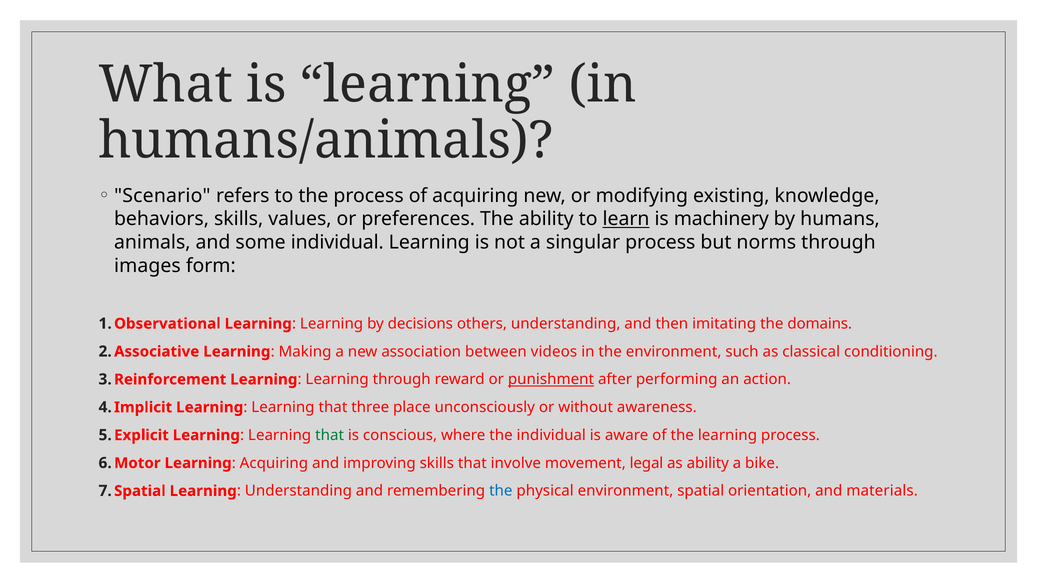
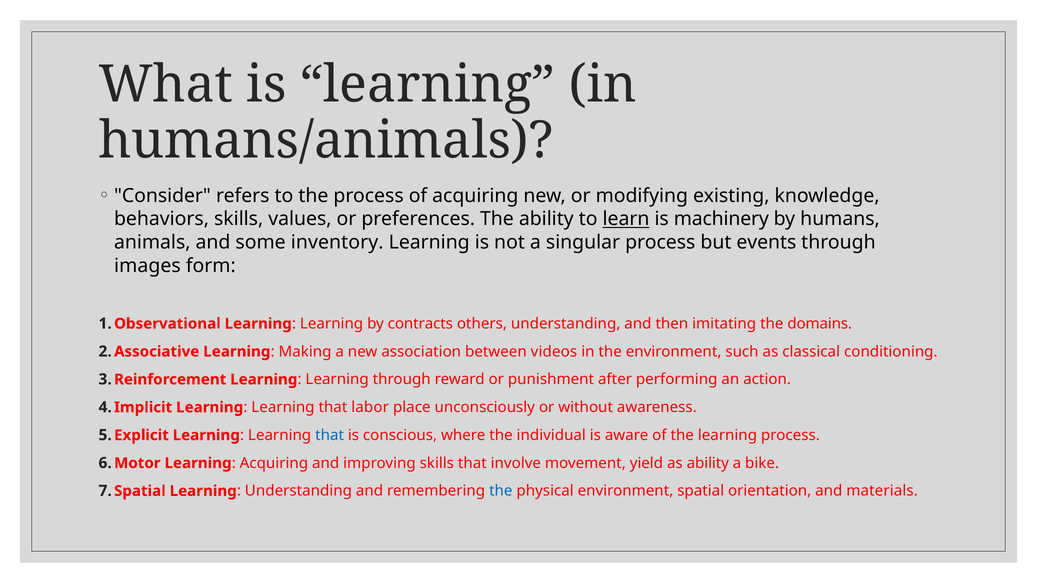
Scenario: Scenario -> Consider (162, 196)
some individual: individual -> inventory (337, 242)
norms: norms -> events (766, 242)
decisions: decisions -> contracts (420, 324)
punishment underline: present -> none (551, 380)
three: three -> labor (370, 408)
that colour: green -> blue (330, 435)
legal: legal -> yield (646, 463)
